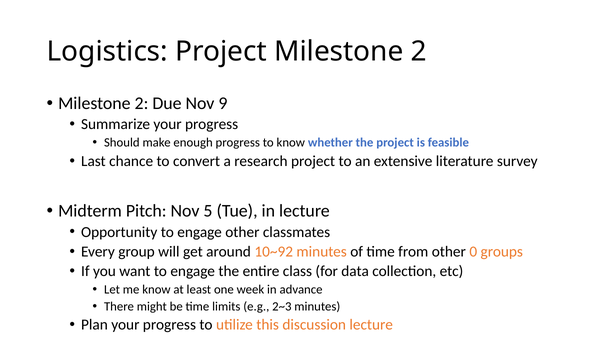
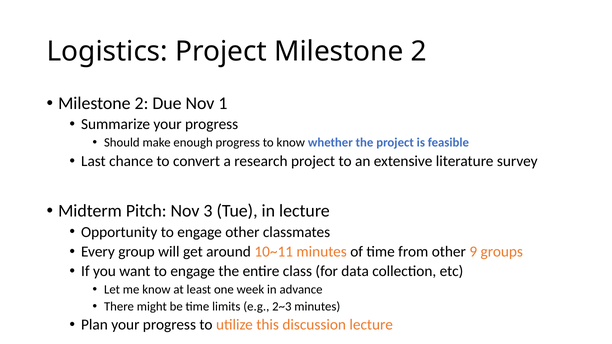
9: 9 -> 1 (223, 103)
5: 5 -> 3 (208, 211)
10~92: 10~92 -> 10~11 (274, 252)
0: 0 -> 9 (473, 252)
